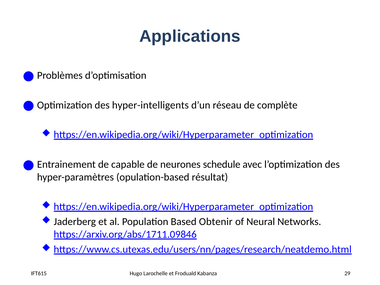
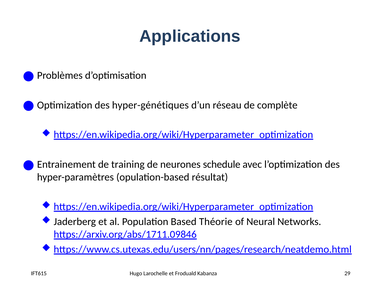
hyper-intelligents: hyper-intelligents -> hyper-génétiques (150, 105)
capable: capable -> training (128, 164)
Obtenir: Obtenir -> Théorie (216, 222)
